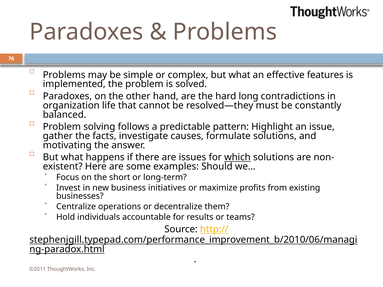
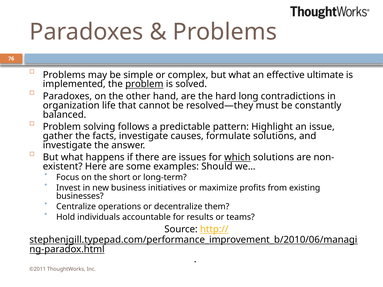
features: features -> ultimate (325, 75)
problem underline: none -> present (144, 84)
motivating: motivating -> investigate (67, 145)
